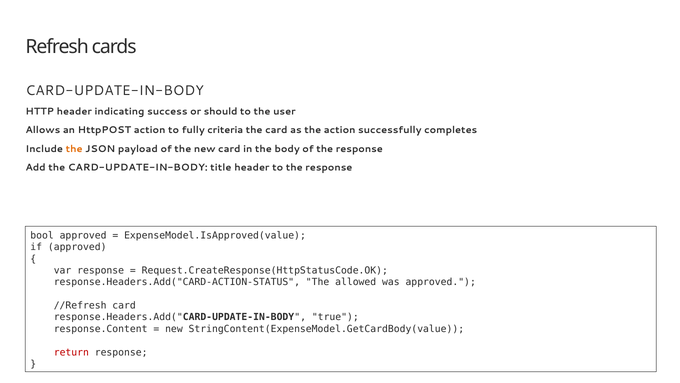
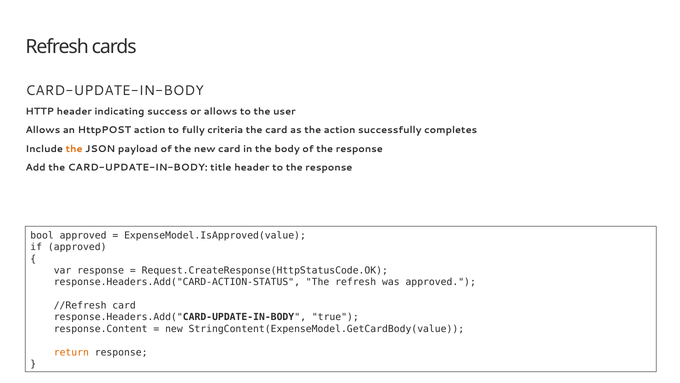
or should: should -> allows (221, 111)
The allowed: allowed -> refresh (356, 282)
return colour: red -> orange (71, 352)
